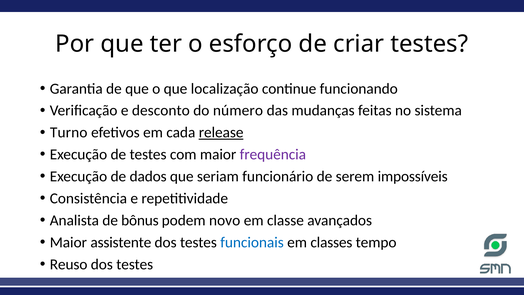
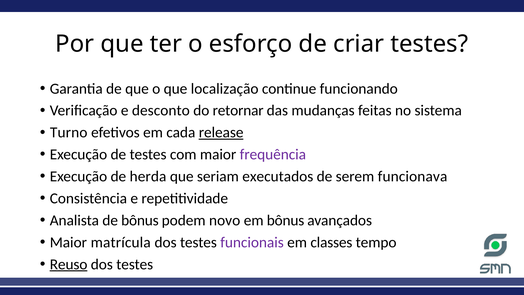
número: número -> retornar (238, 111)
dados: dados -> herda (148, 176)
funcionário: funcionário -> executados (278, 176)
impossíveis: impossíveis -> funcionava (413, 176)
em classe: classe -> bônus (286, 220)
assistente: assistente -> matrícula (121, 242)
funcionais colour: blue -> purple (252, 242)
Reuso underline: none -> present (69, 264)
